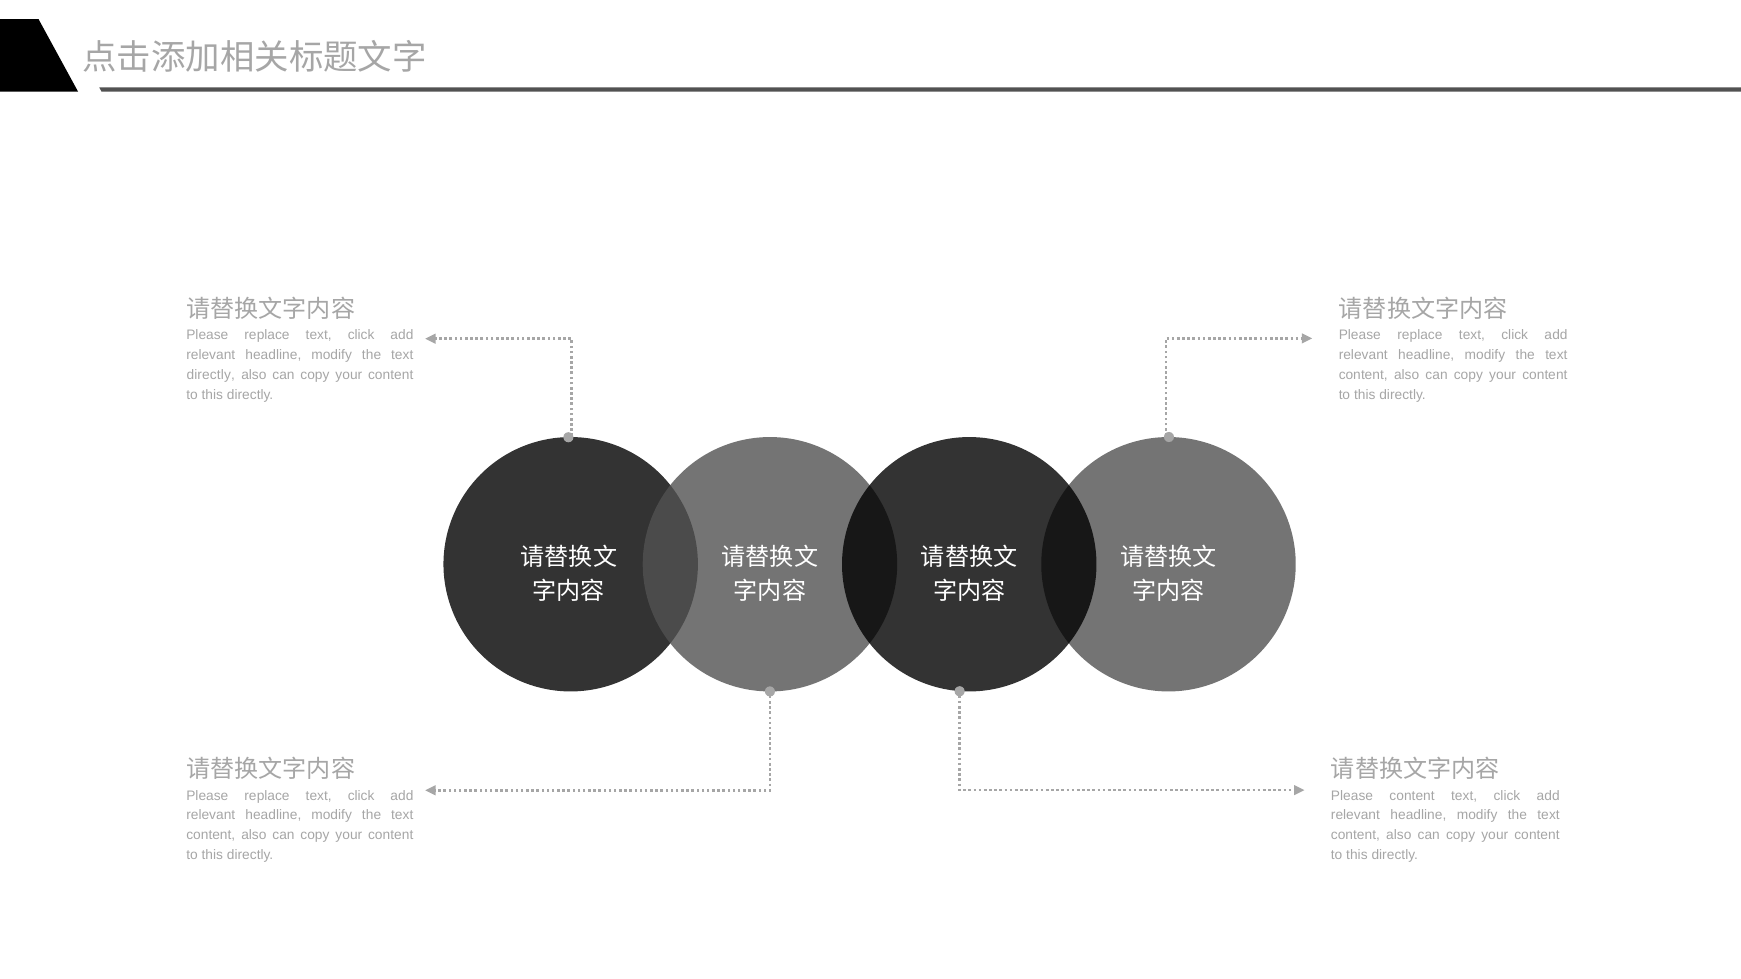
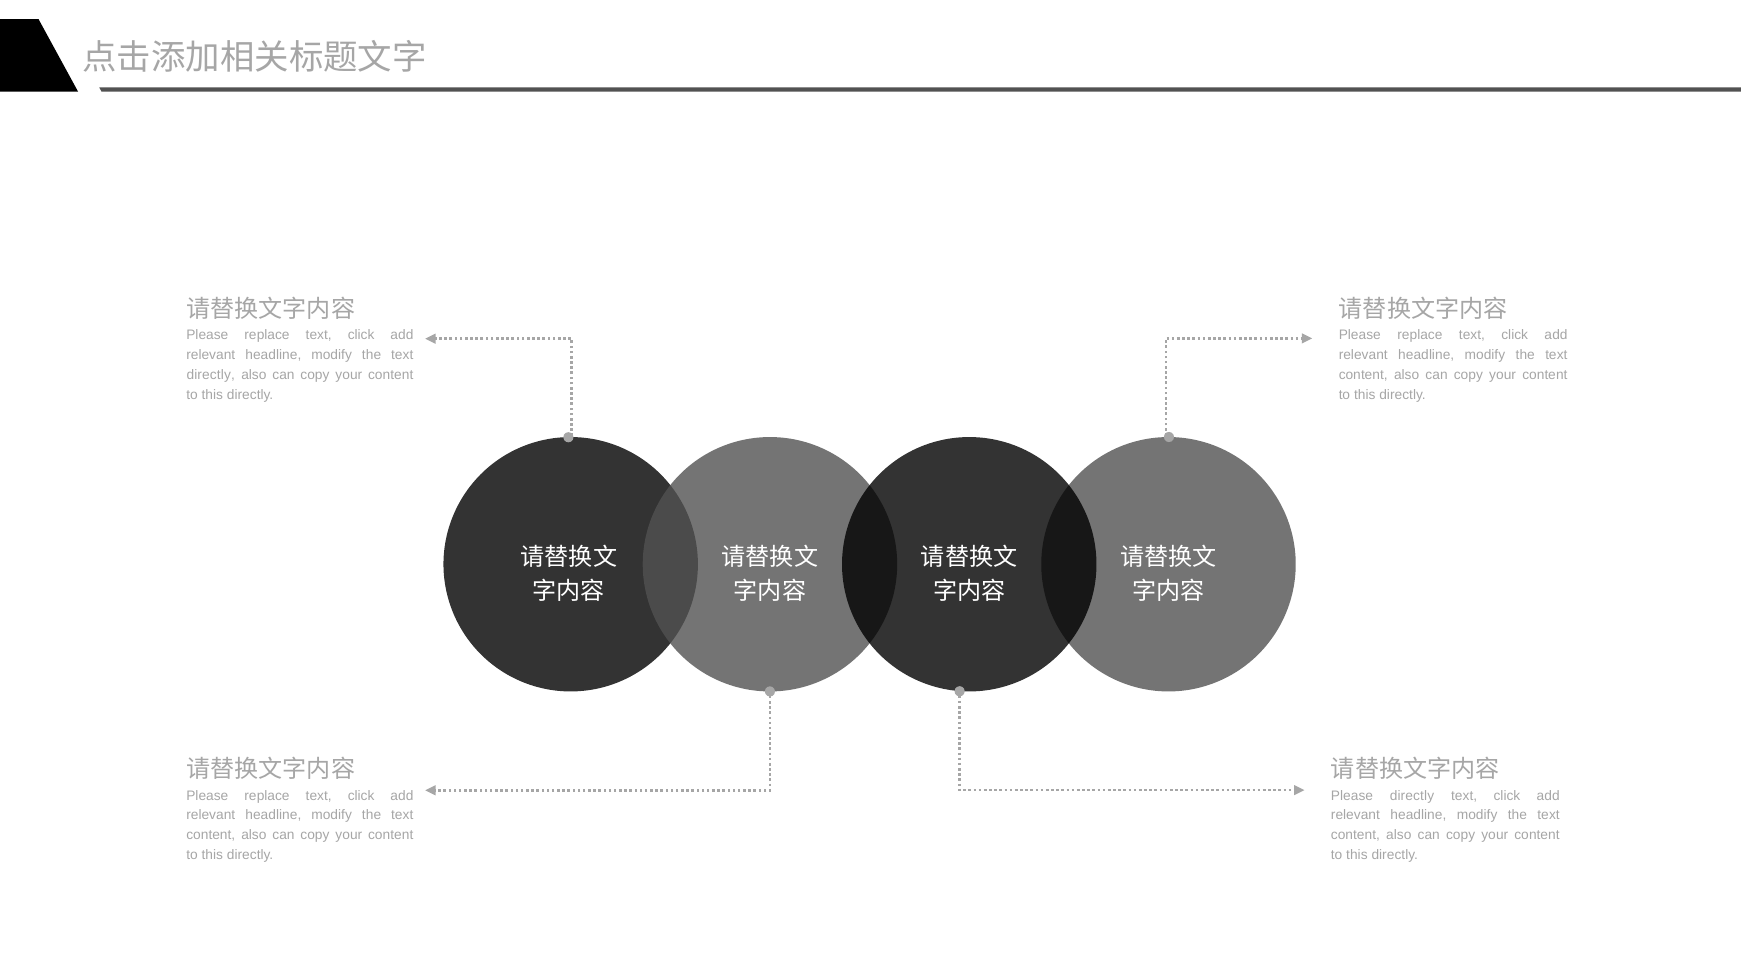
Please content: content -> directly (1412, 796)
